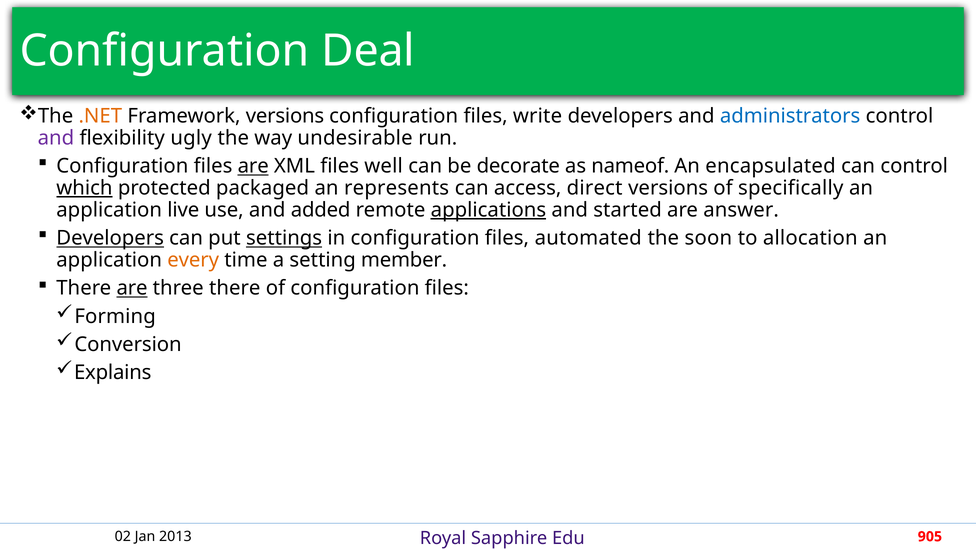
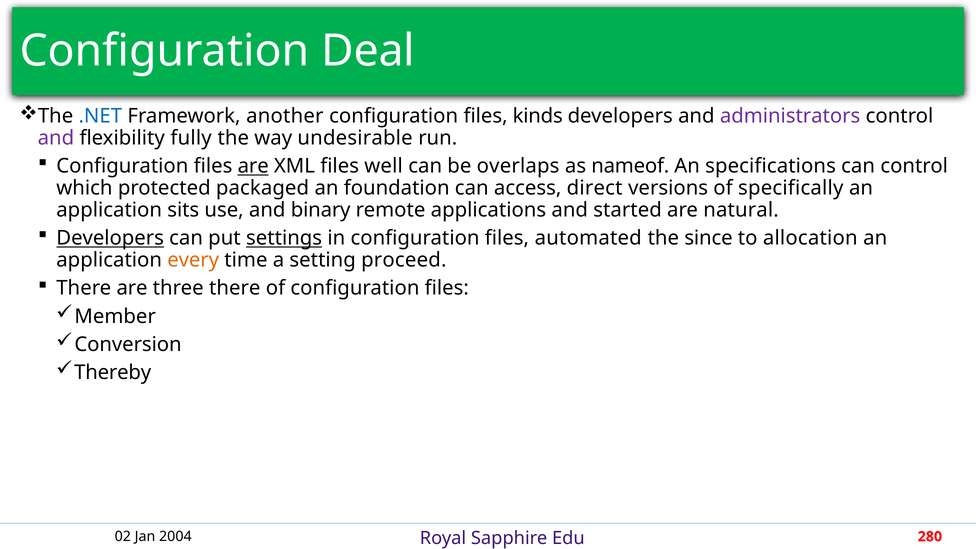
.NET colour: orange -> blue (100, 116)
Framework versions: versions -> another (285, 116)
write: write -> kinds (538, 116)
administrators colour: blue -> purple (790, 116)
ugly: ugly -> fully (191, 138)
decorate: decorate -> overlaps (518, 166)
encapsulated: encapsulated -> specifications (771, 166)
which underline: present -> none (84, 188)
represents: represents -> foundation (397, 188)
live: live -> sits (183, 210)
added: added -> binary (321, 210)
applications underline: present -> none (488, 210)
answer: answer -> natural (741, 210)
soon: soon -> since (709, 238)
member: member -> proceed (404, 260)
are underline: present -> none (132, 288)
Forming: Forming -> Member (115, 316)
Explains: Explains -> Thereby (113, 373)
2013: 2013 -> 2004 (175, 537)
905: 905 -> 280 (930, 537)
